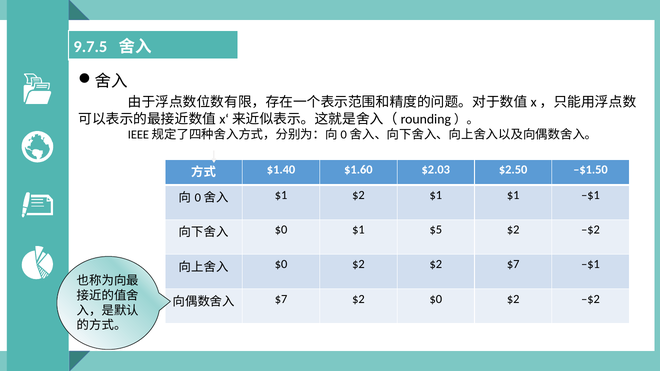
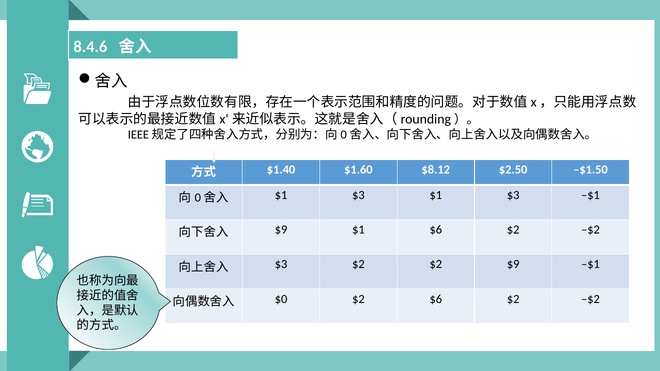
9.7.5: 9.7.5 -> 8.4.6 (90, 47)
$2.03: $2.03 -> $8.12 (436, 170)
$2: $2 -> $3 (358, 195)
$1: $1 -> $3 (513, 195)
$0: $0 -> $9 (281, 230)
$1 $5: $5 -> $6 (436, 230)
$0: $0 -> $3 (281, 265)
$2 $7: $7 -> $9 (513, 265)
$7: $7 -> $0 (281, 299)
$2 $0: $0 -> $6 (436, 299)
